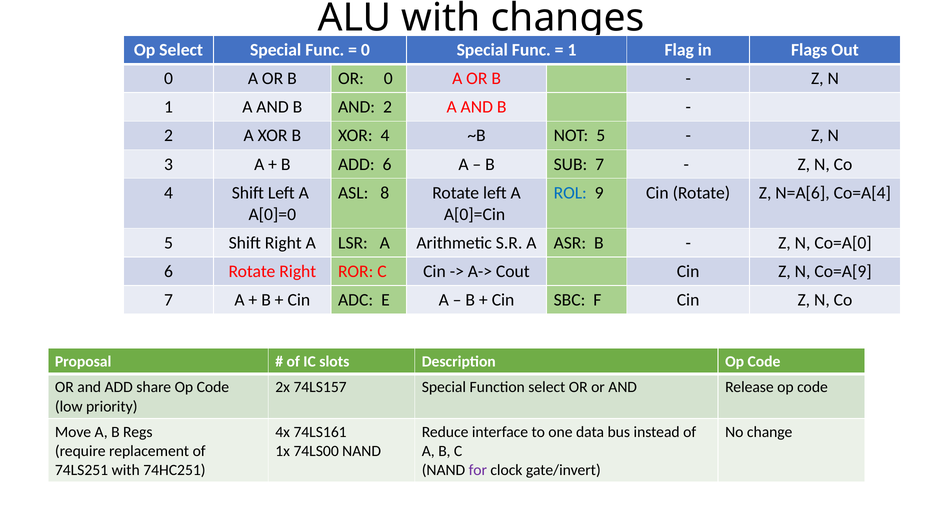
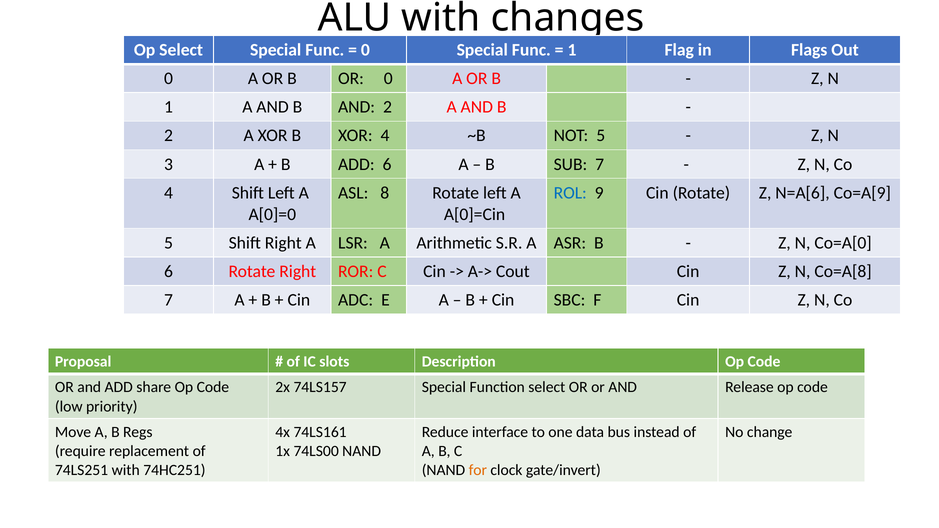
Co=A[4: Co=A[4 -> Co=A[9 (862, 193)
Co=A[9: Co=A[9 -> Co=A[8 (843, 271)
for colour: purple -> orange (478, 470)
